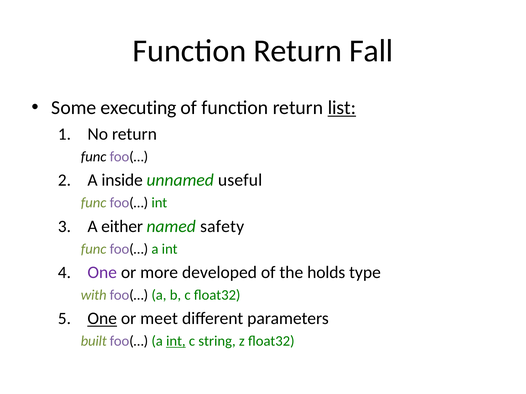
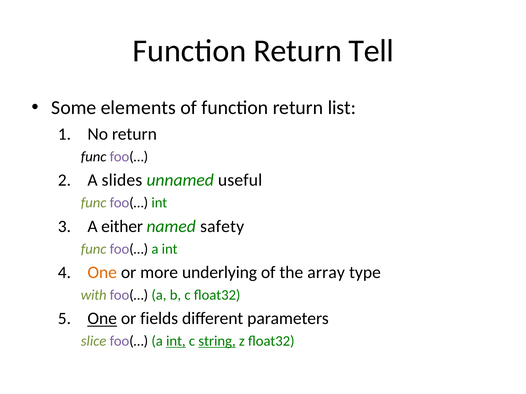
Fall: Fall -> Tell (371, 51)
executing: executing -> elements (138, 108)
list underline: present -> none (342, 108)
inside: inside -> slides (122, 180)
One colour: purple -> orange (102, 273)
developed: developed -> underlying (220, 273)
holds: holds -> array (326, 273)
meet: meet -> fields (159, 319)
built: built -> slice (94, 342)
string underline: none -> present (217, 342)
